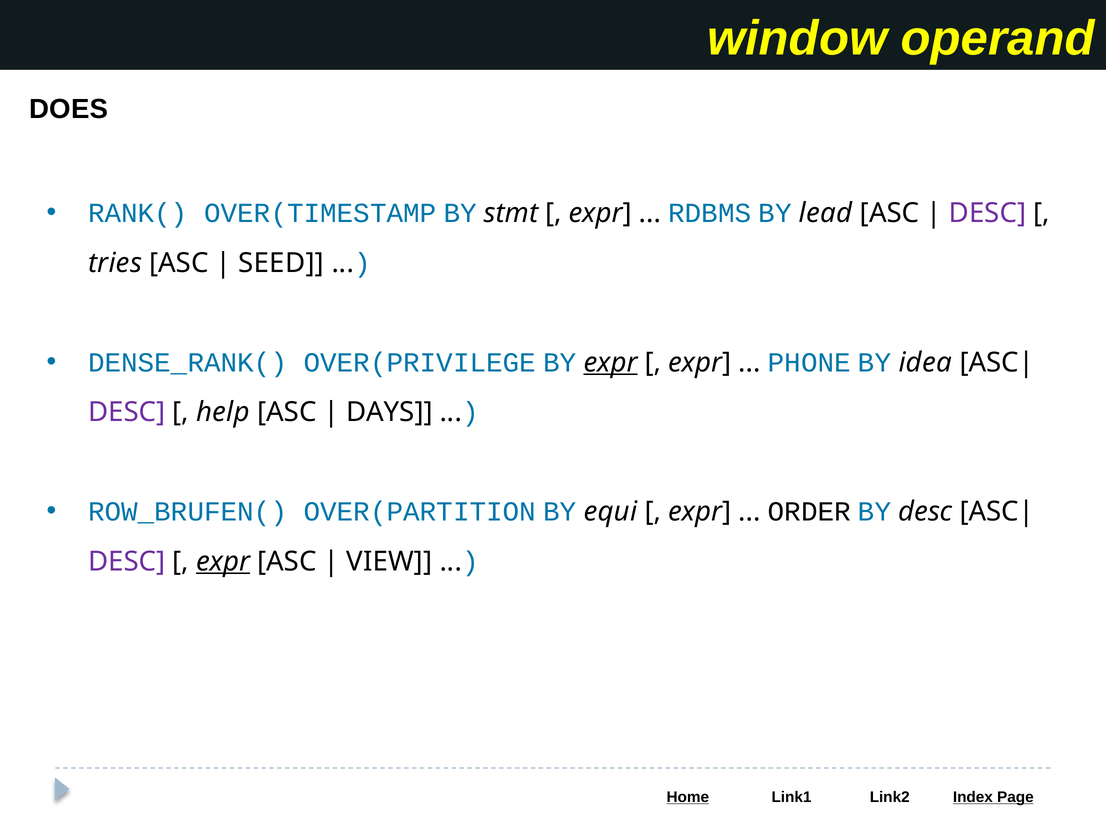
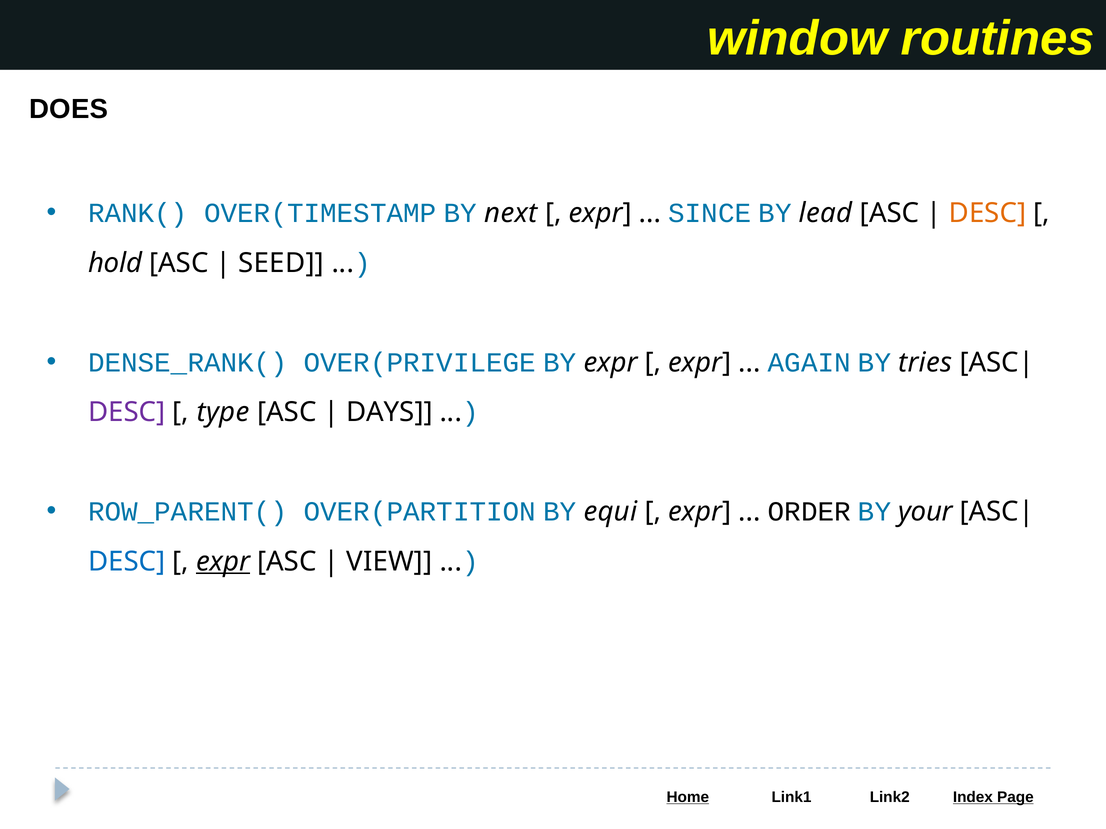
operand: operand -> routines (998, 38)
stmt: stmt -> next (511, 213)
RDBMS: RDBMS -> SINCE (710, 213)
DESC colour: purple -> orange (988, 213)
tries: tries -> hold (115, 263)
expr underline: present -> none (611, 363)
PHONE: PHONE -> AGAIN (809, 363)
idea: idea -> tries (925, 363)
help: help -> type (223, 412)
ROW_BRUFEN(: ROW_BRUFEN( -> ROW_PARENT( (188, 512)
BY desc: desc -> your (926, 512)
DESC colour: purple -> blue (127, 562)
